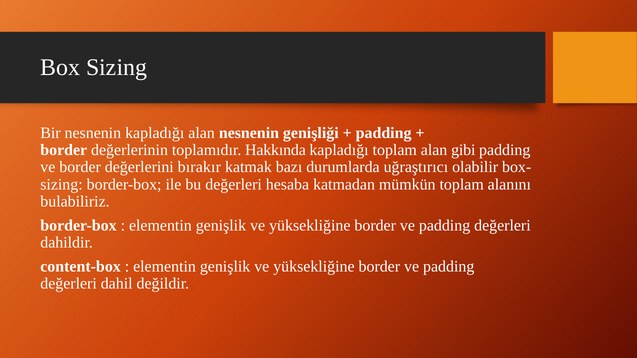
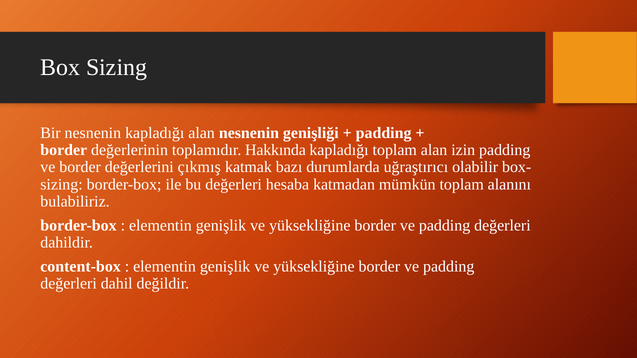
gibi: gibi -> izin (463, 150)
bırakır: bırakır -> çıkmış (199, 167)
